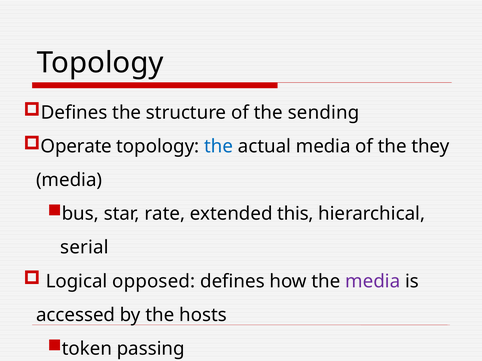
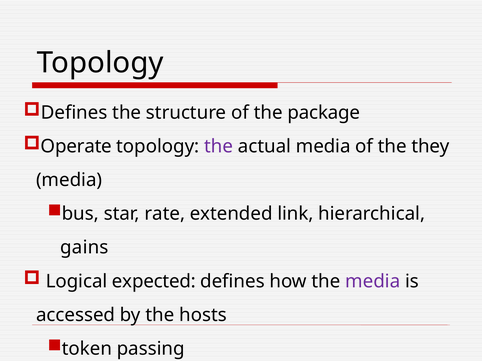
sending: sending -> package (324, 113)
the colour: blue -> purple (219, 147)
this: this -> link (295, 214)
serial: serial -> gains (84, 248)
opposed: opposed -> expected (154, 282)
